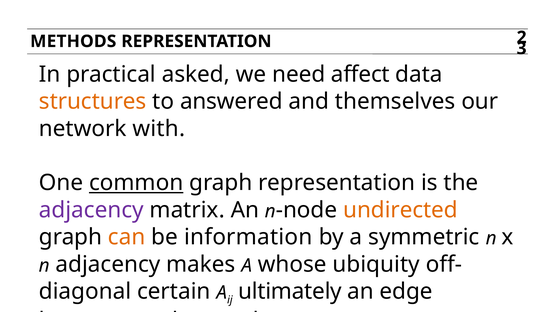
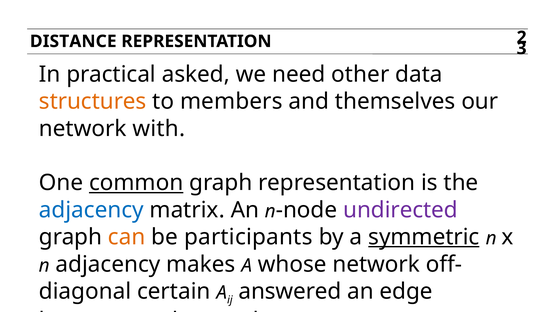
METHODS: METHODS -> DISTANCE (73, 41)
affect: affect -> other (360, 74)
answered: answered -> members (231, 101)
adjacency colour: purple -> blue (91, 210)
undirected colour: orange -> purple (400, 210)
information: information -> participants (248, 237)
symmetric underline: none -> present (424, 237)
whose ubiquity: ubiquity -> network (376, 264)
ultimately: ultimately -> answered (290, 291)
